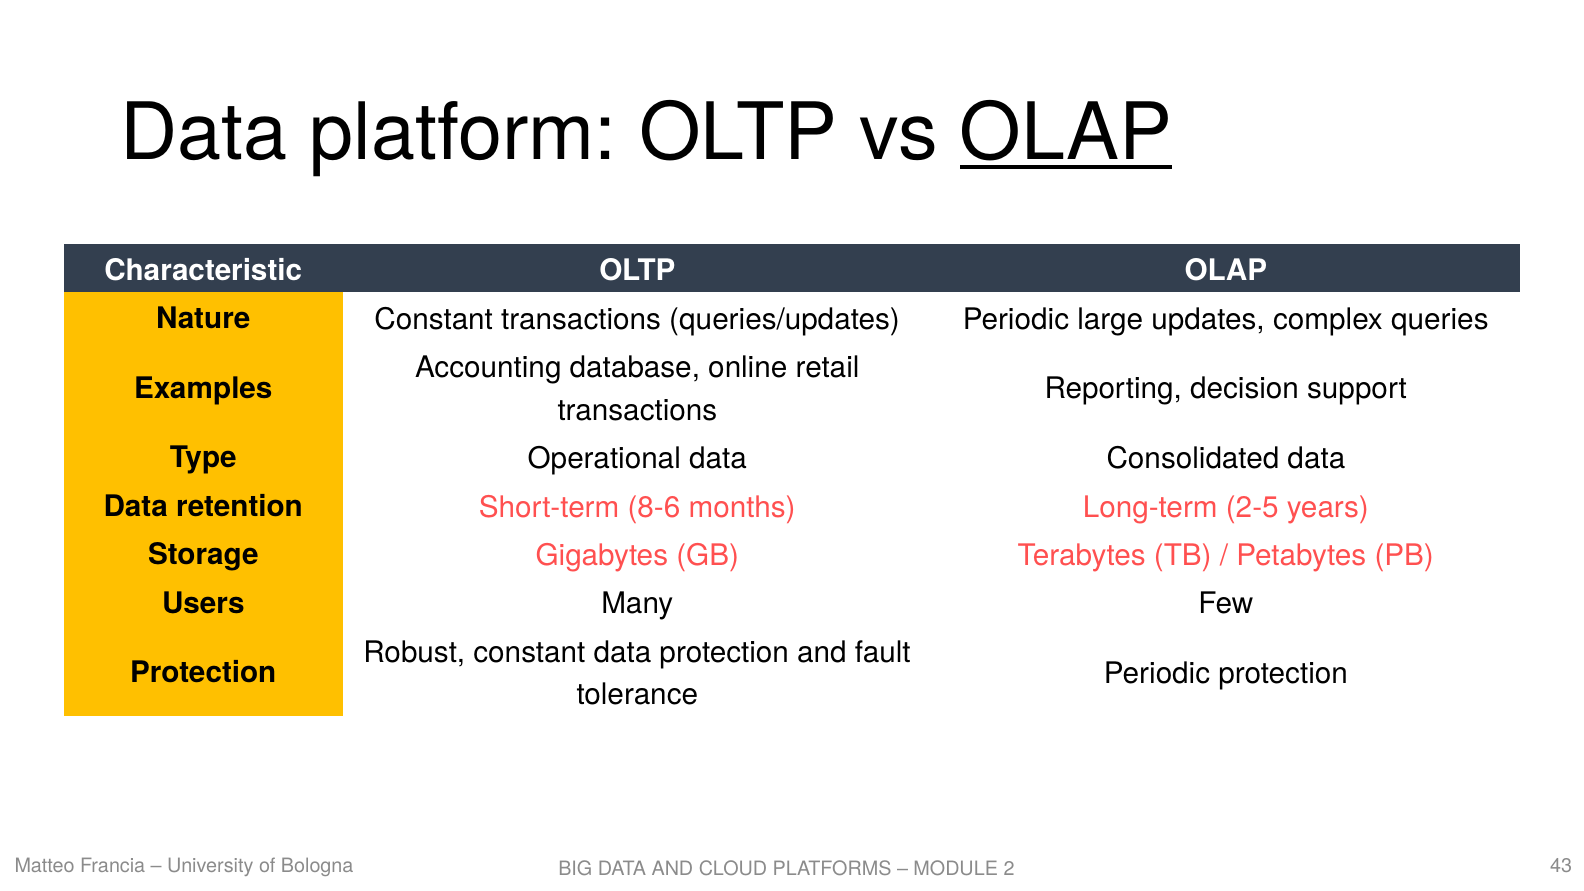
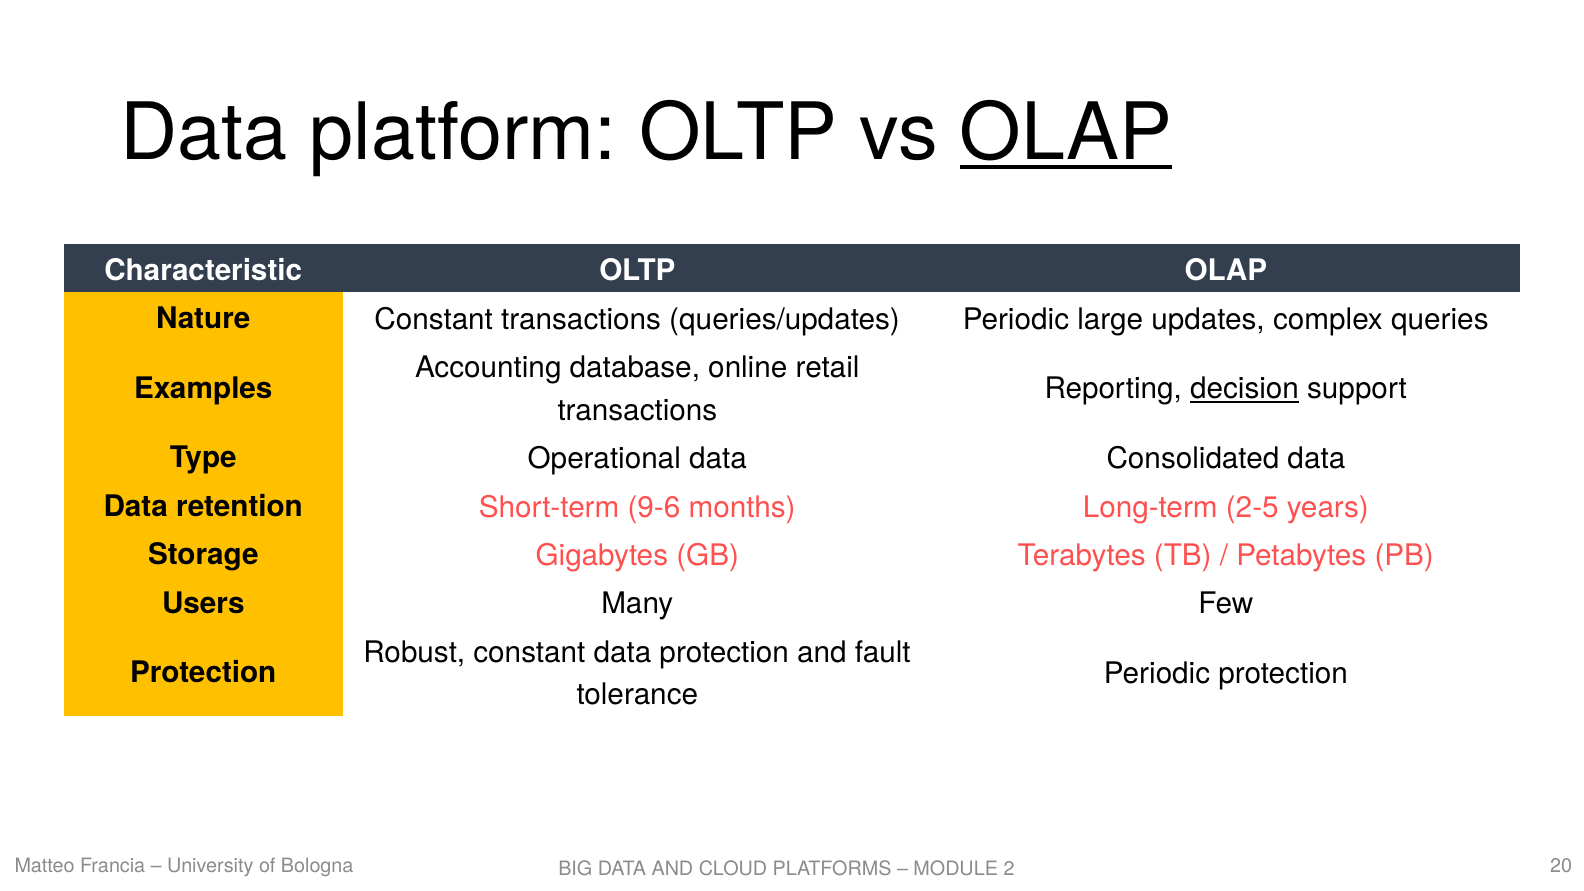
decision underline: none -> present (1245, 389)
8-6: 8-6 -> 9-6 (654, 507)
43: 43 -> 20 (1561, 866)
